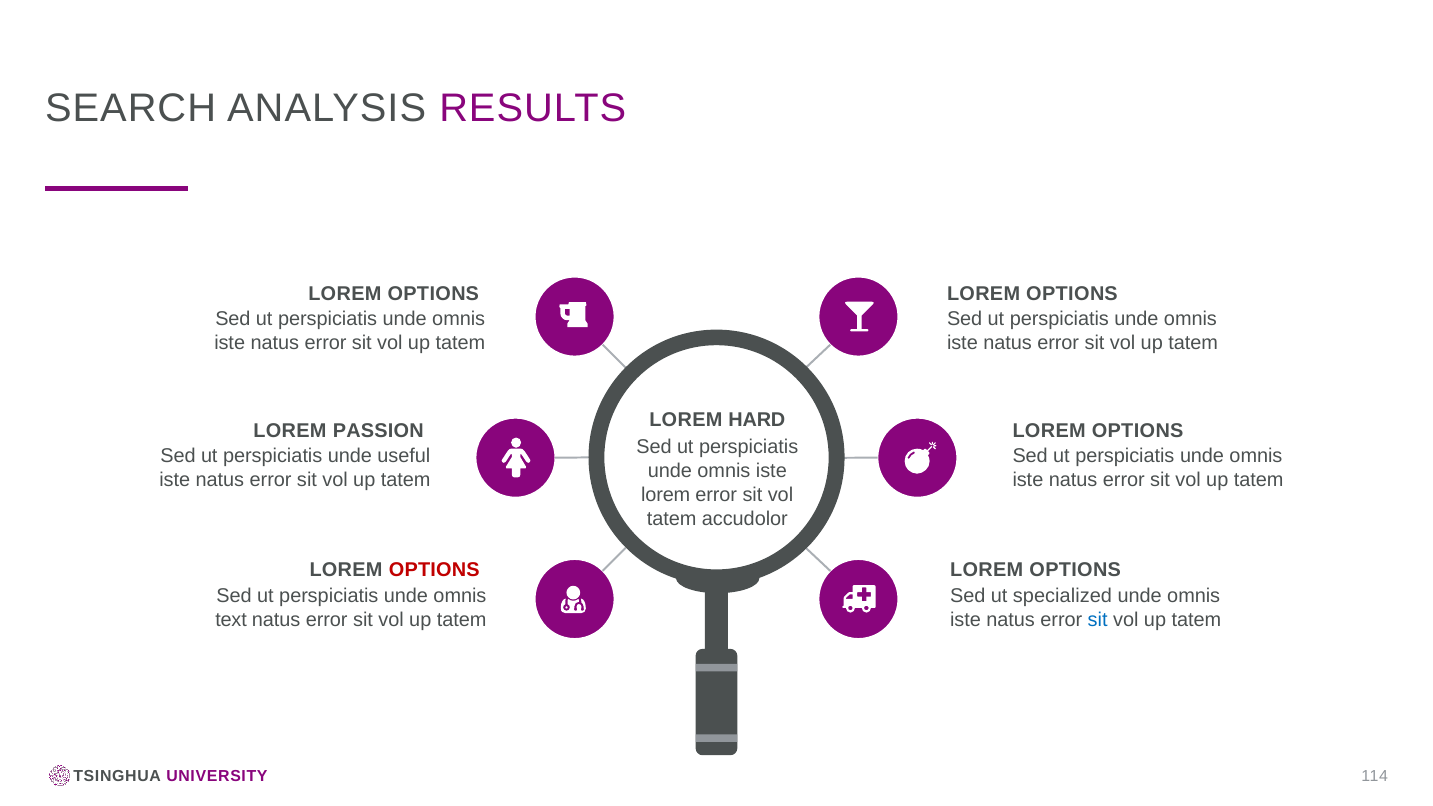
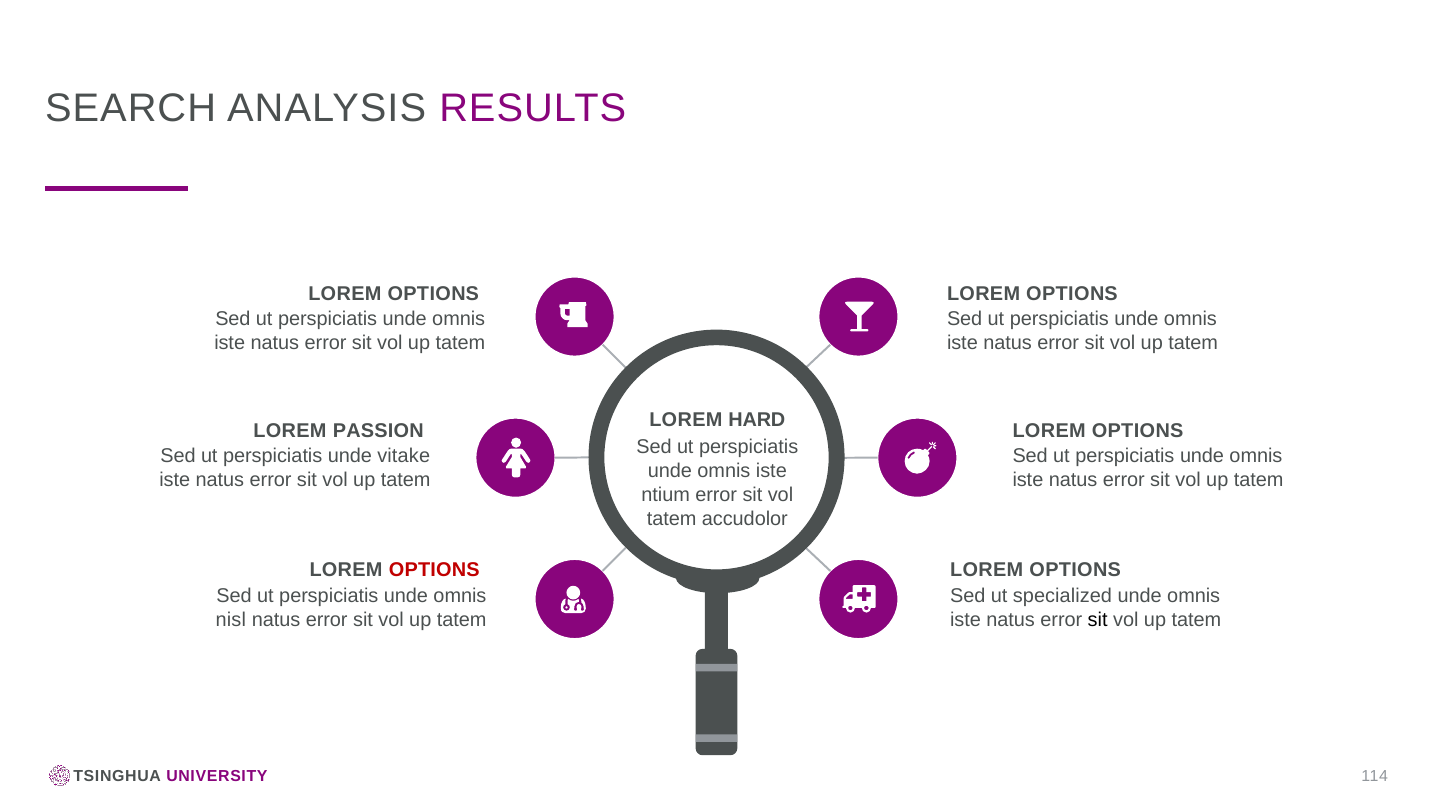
useful: useful -> vitake (404, 456)
lorem: lorem -> ntium (666, 495)
text: text -> nisl (231, 620)
sit colour: blue -> black (1098, 620)
